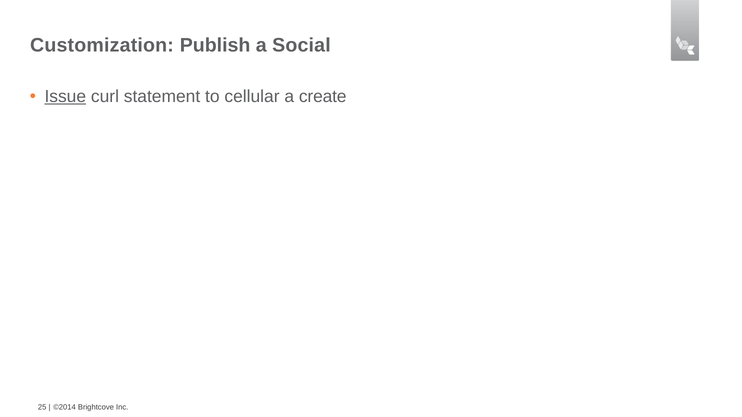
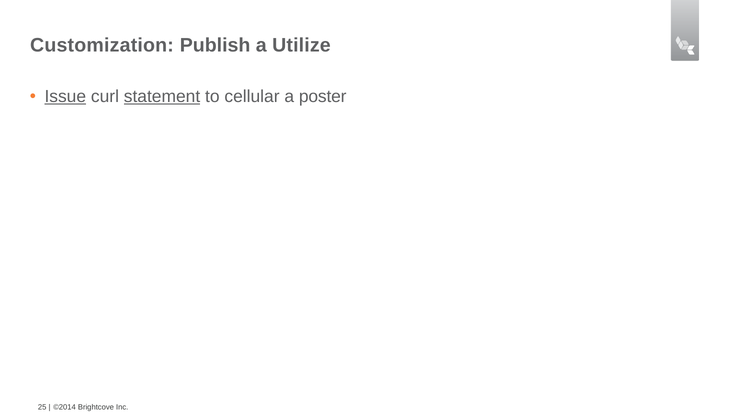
Social: Social -> Utilize (301, 45)
statement underline: none -> present (162, 97)
create: create -> poster (323, 97)
